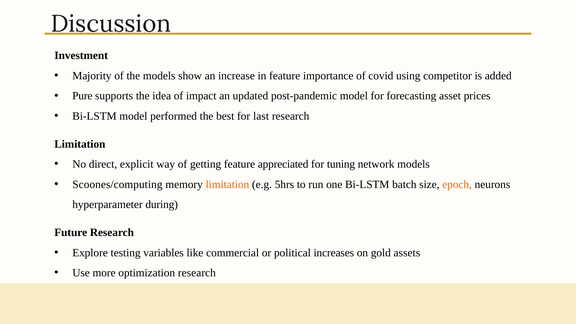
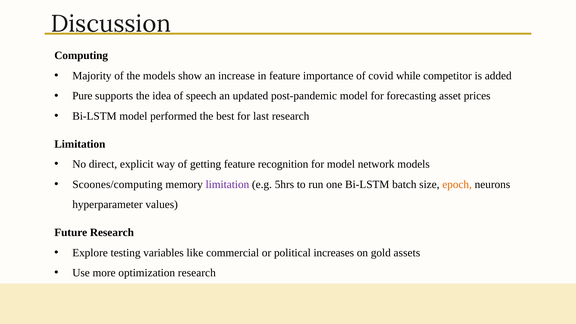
Investment: Investment -> Computing (81, 56)
using: using -> while (408, 76)
impact: impact -> speech (201, 96)
appreciated: appreciated -> recognition (283, 164)
for tuning: tuning -> model (341, 164)
limitation colour: orange -> purple (227, 184)
during: during -> values (162, 205)
